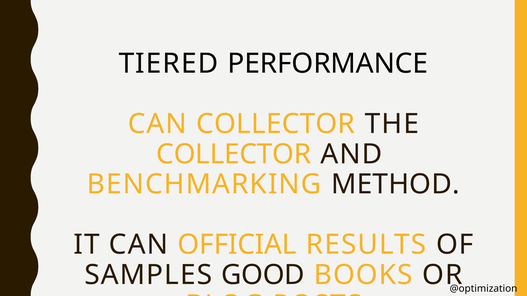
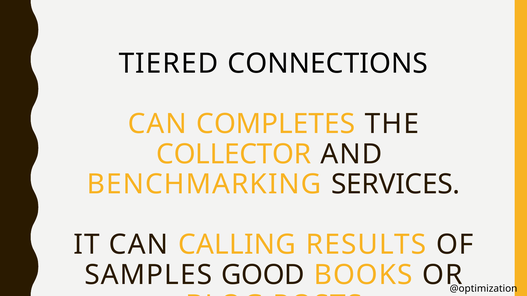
PERFORMANCE: PERFORMANCE -> CONNECTIONS (328, 64)
CAN COLLECTOR: COLLECTOR -> COMPLETES (276, 124)
METHOD: METHOD -> SERVICES (396, 185)
OFFICIAL: OFFICIAL -> CALLING (237, 245)
